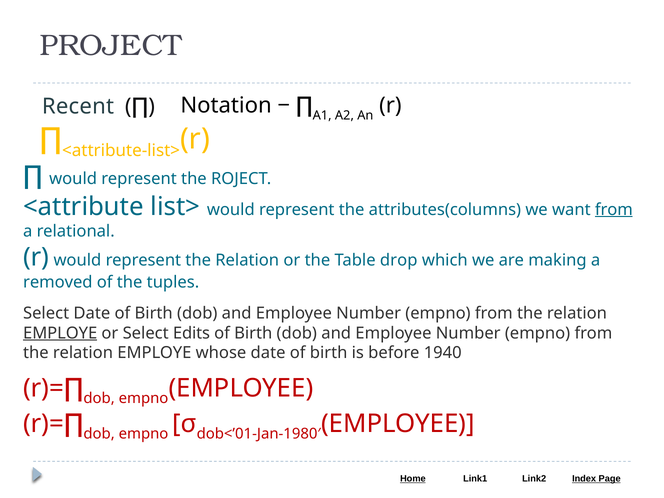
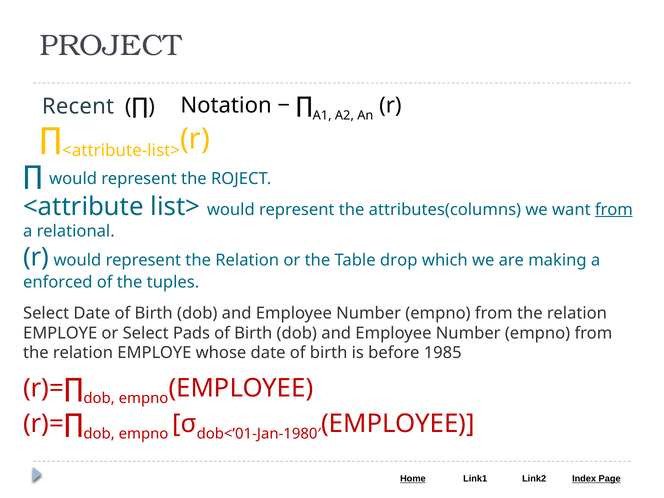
removed: removed -> enforced (58, 282)
EMPLOYE underline: present -> none (60, 333)
Edits: Edits -> Pads (191, 333)
1940: 1940 -> 1985 (443, 353)
